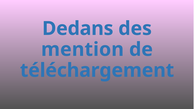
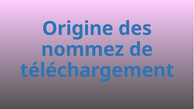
Dedans: Dedans -> Origine (78, 29)
mention: mention -> nommez (83, 50)
